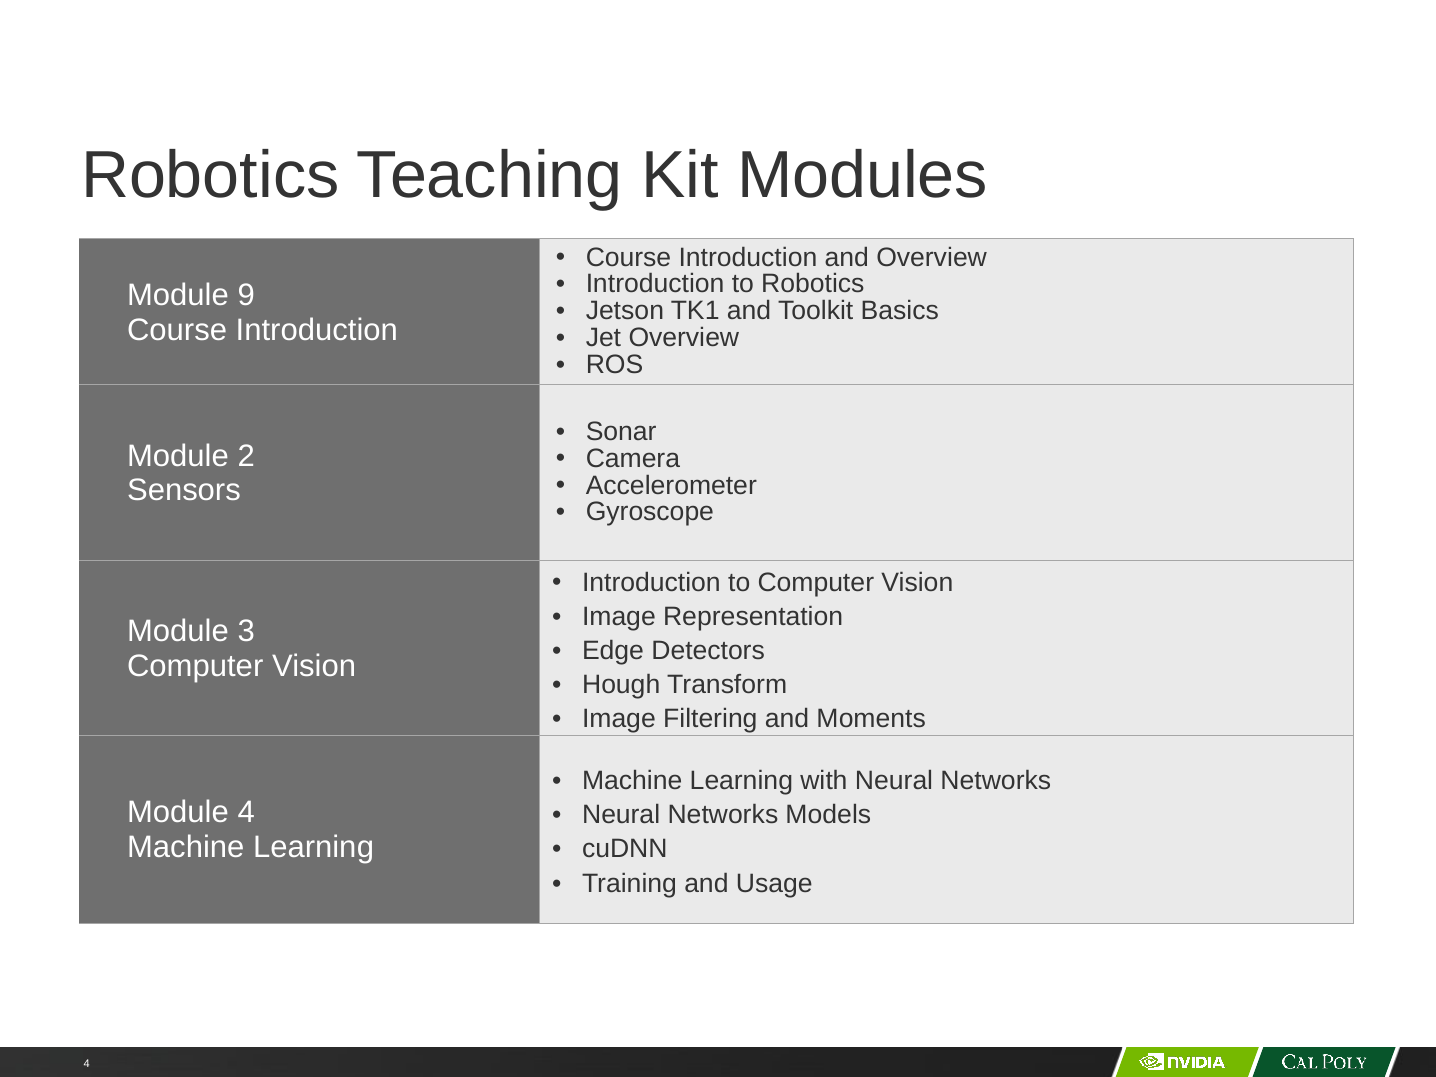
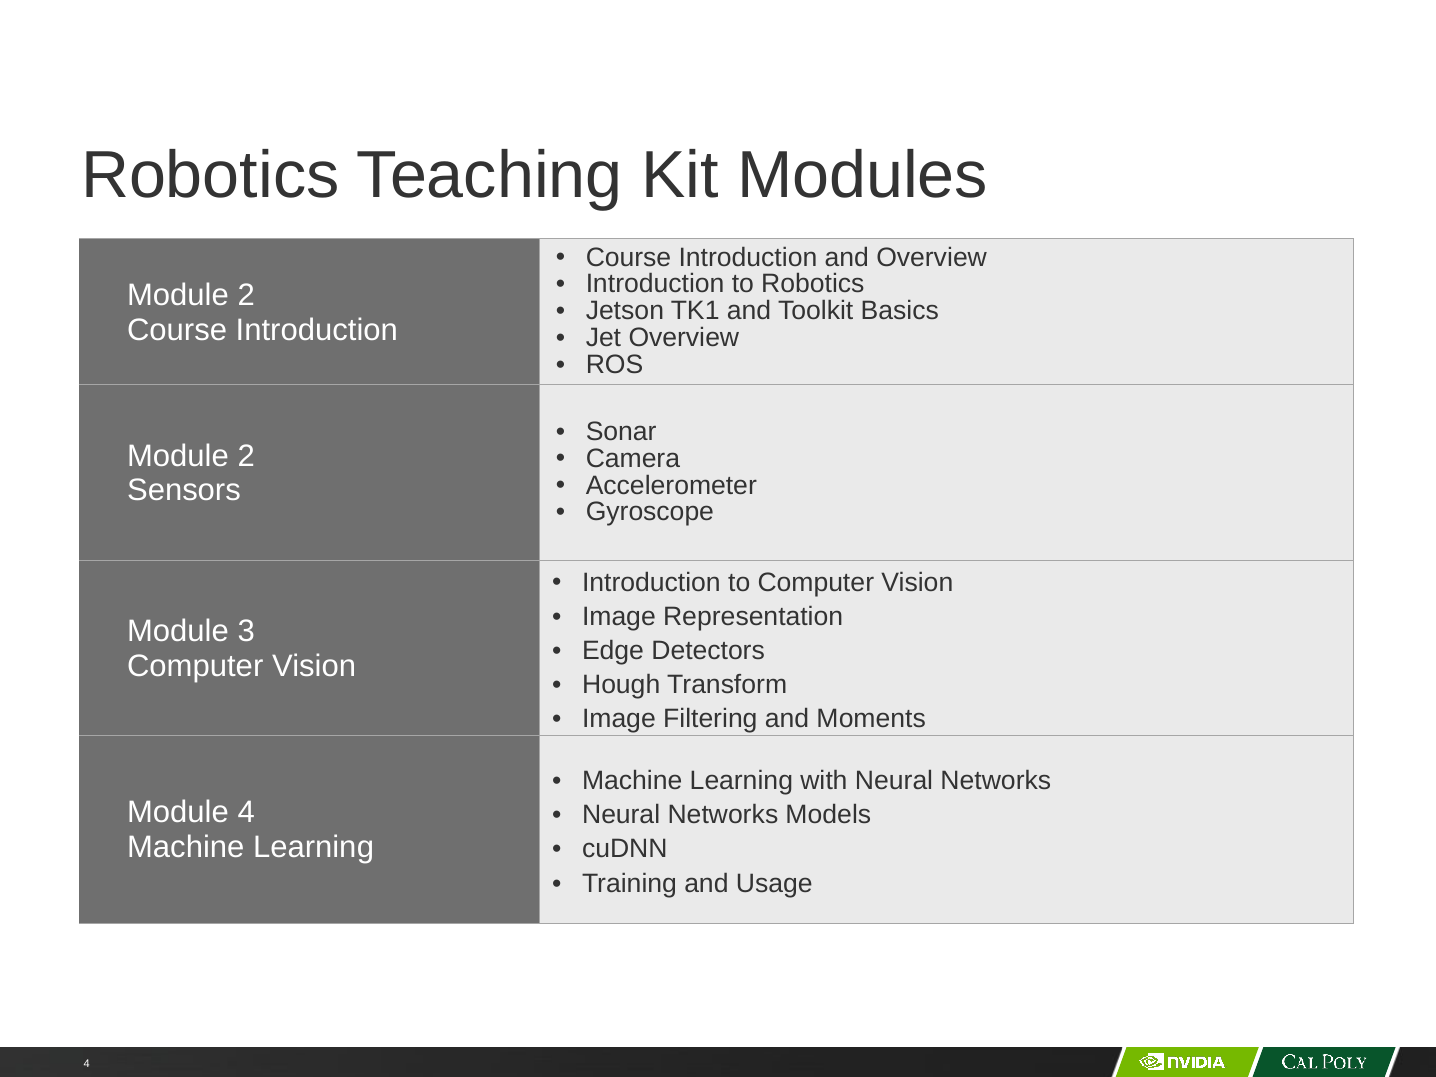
9: 9 -> 2 (246, 295)
